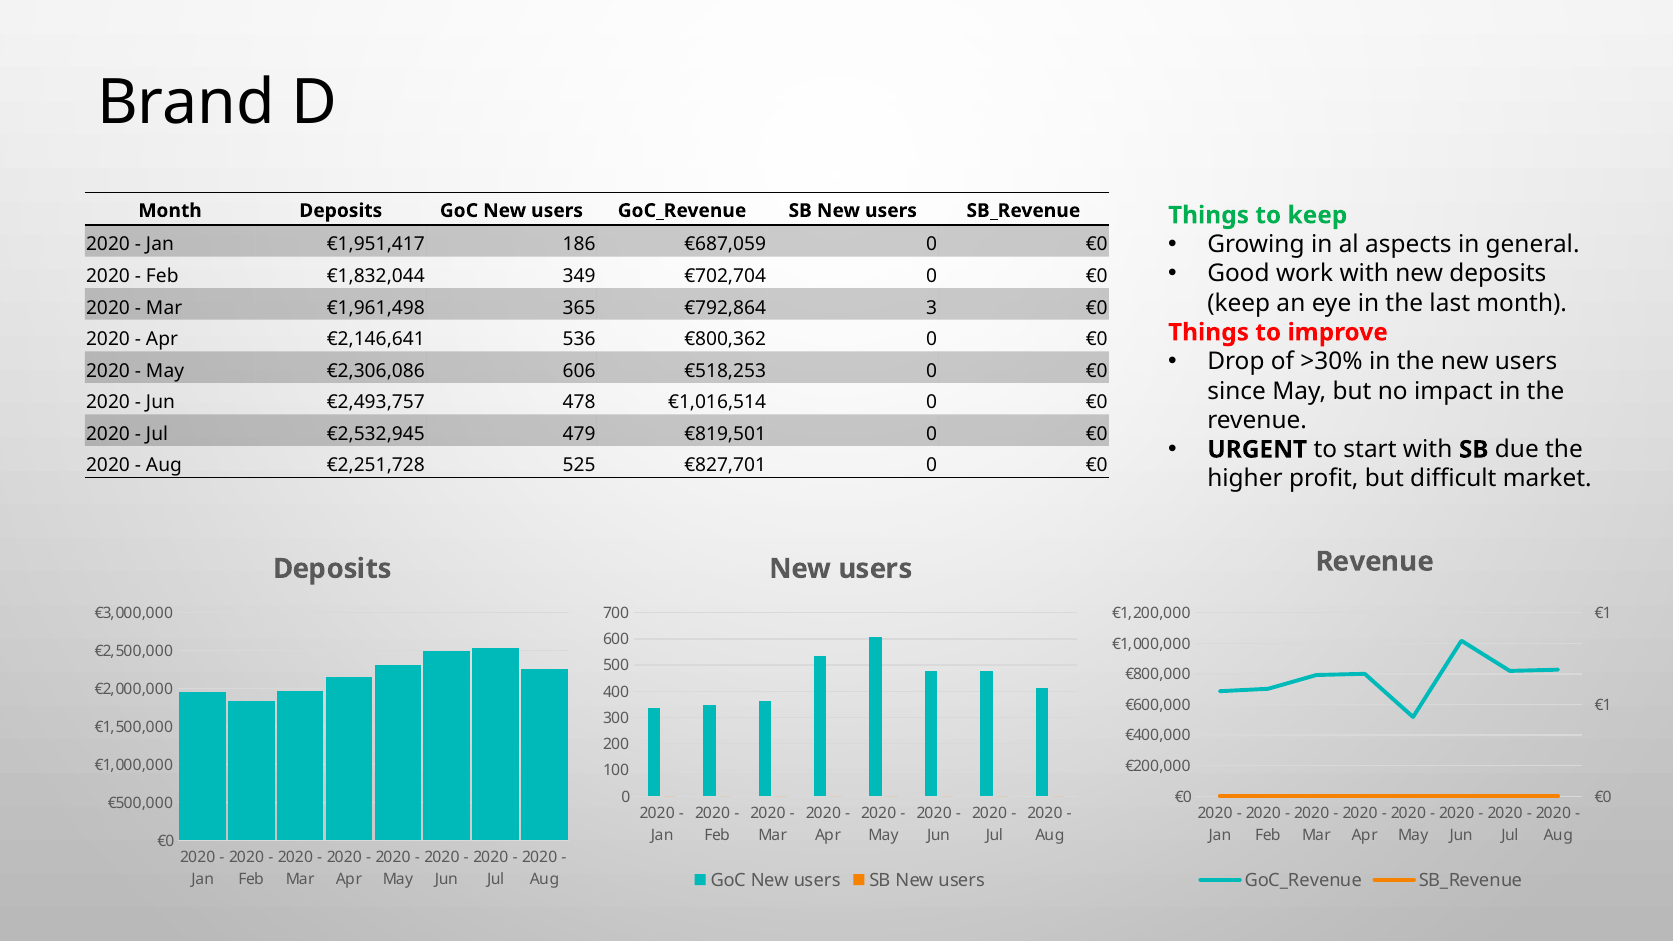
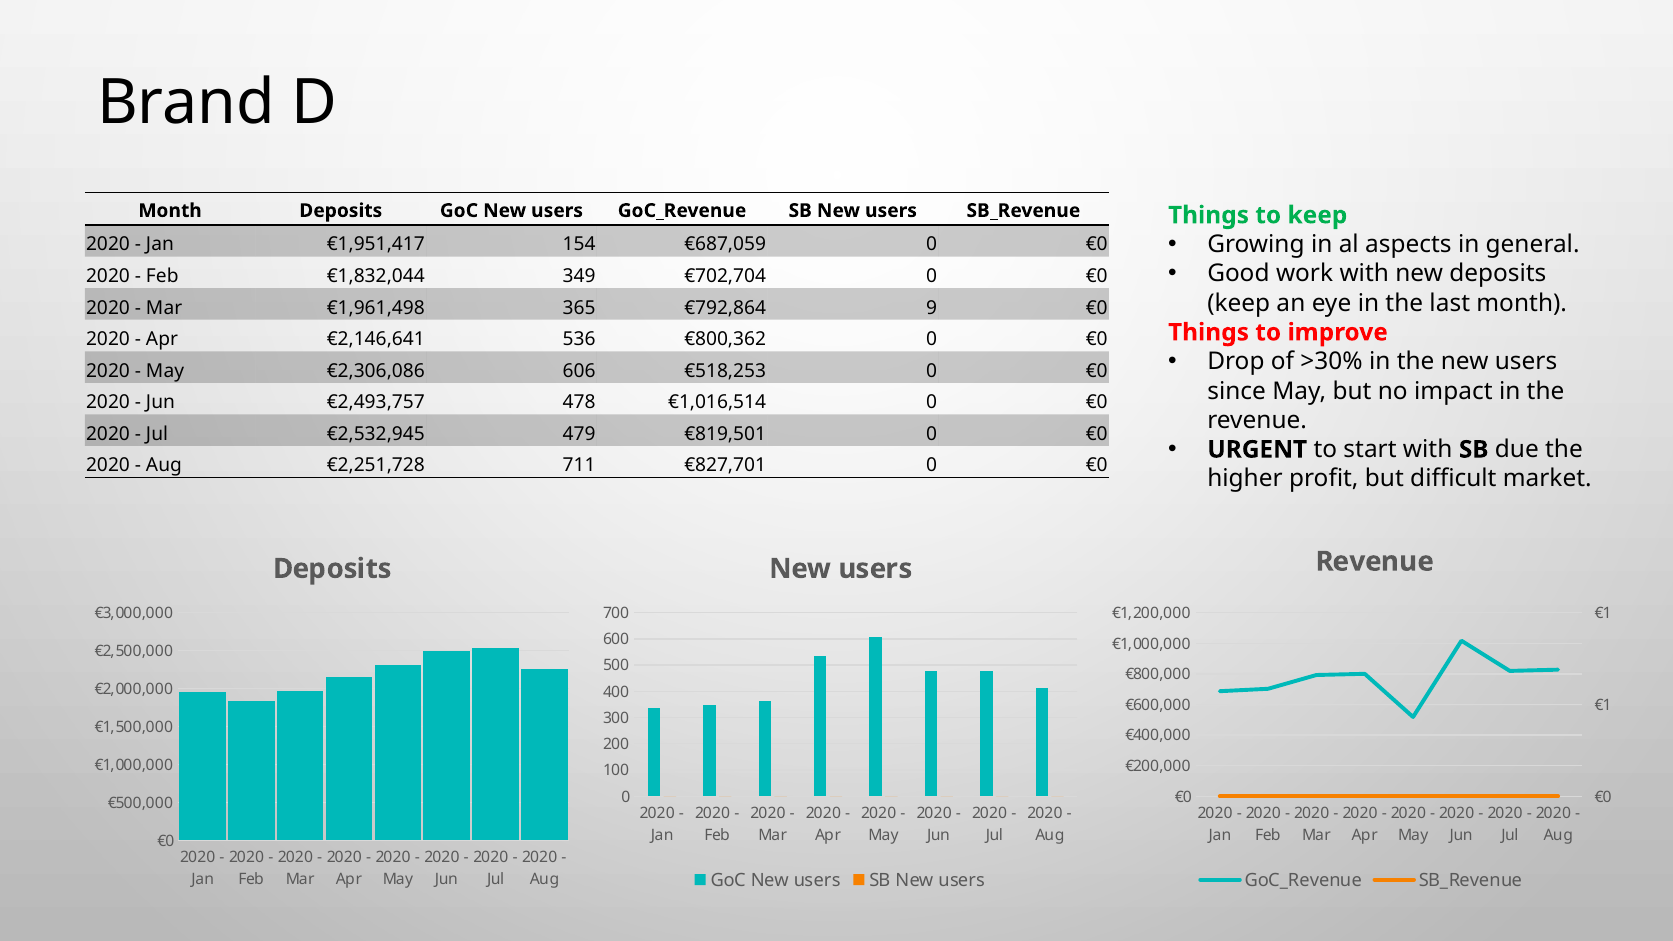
186: 186 -> 154 (579, 245)
3: 3 -> 9 (932, 308)
525: 525 -> 711 (579, 466)
